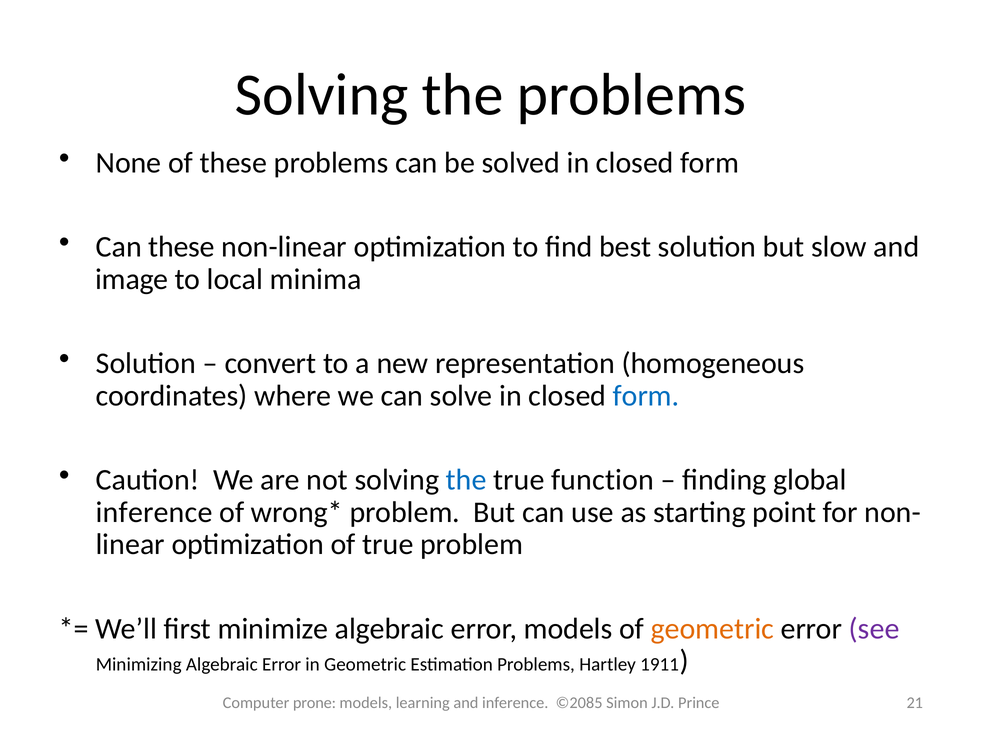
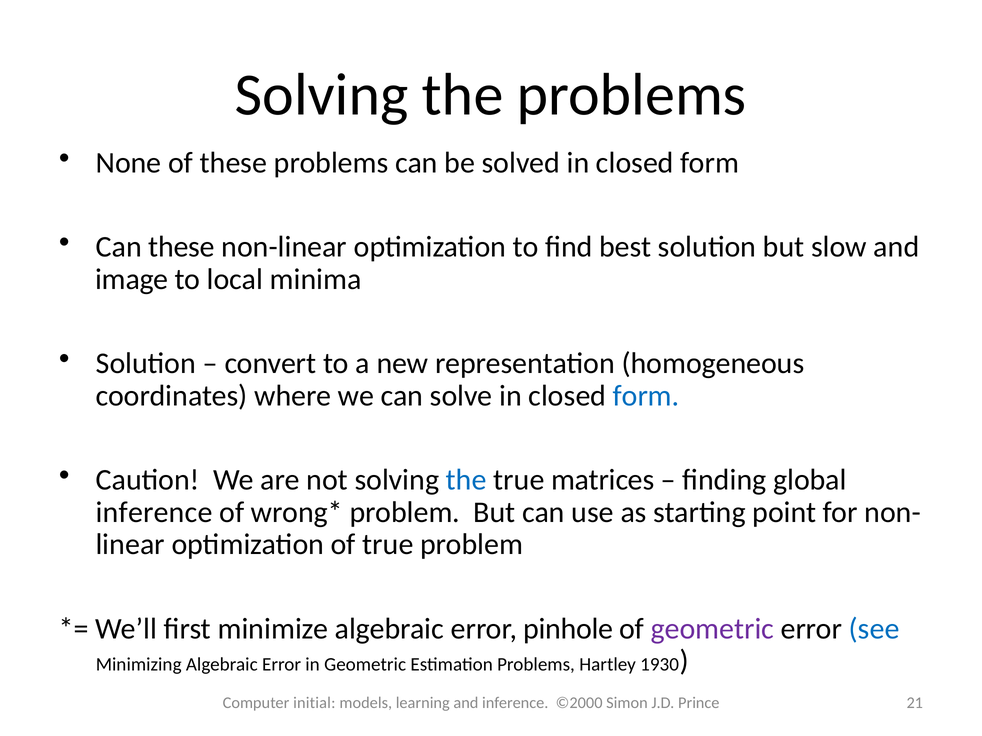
function: function -> matrices (603, 480)
error models: models -> pinhole (568, 629)
geometric colour: orange -> purple (712, 629)
see colour: purple -> blue (874, 629)
1911: 1911 -> 1930 (660, 665)
prone: prone -> initial (314, 703)
©2085: ©2085 -> ©2000 (579, 703)
